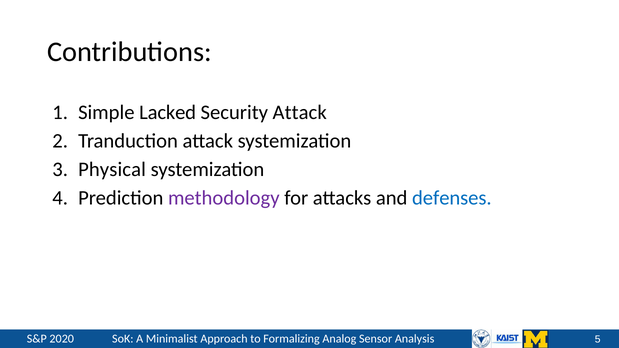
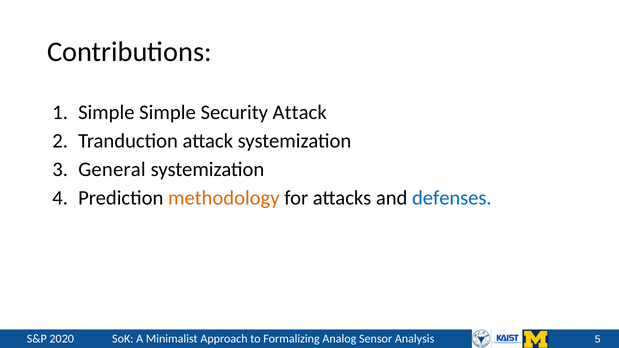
Simple Lacked: Lacked -> Simple (168, 113)
Physical: Physical -> General (112, 169)
methodology colour: purple -> orange (224, 198)
